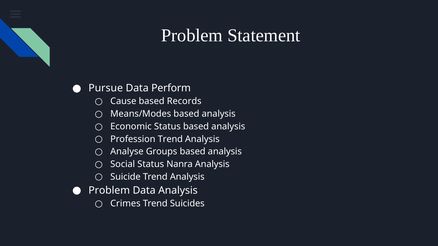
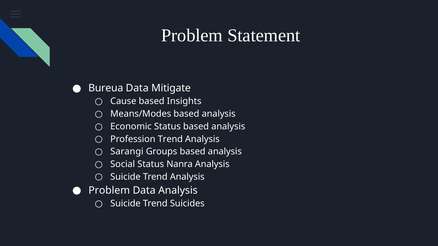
Pursue: Pursue -> Bureua (106, 88)
Perform: Perform -> Mitigate (171, 88)
Records: Records -> Insights (184, 101)
Analyse: Analyse -> Sarangi (127, 152)
Crimes: Crimes -> Suicide (125, 204)
